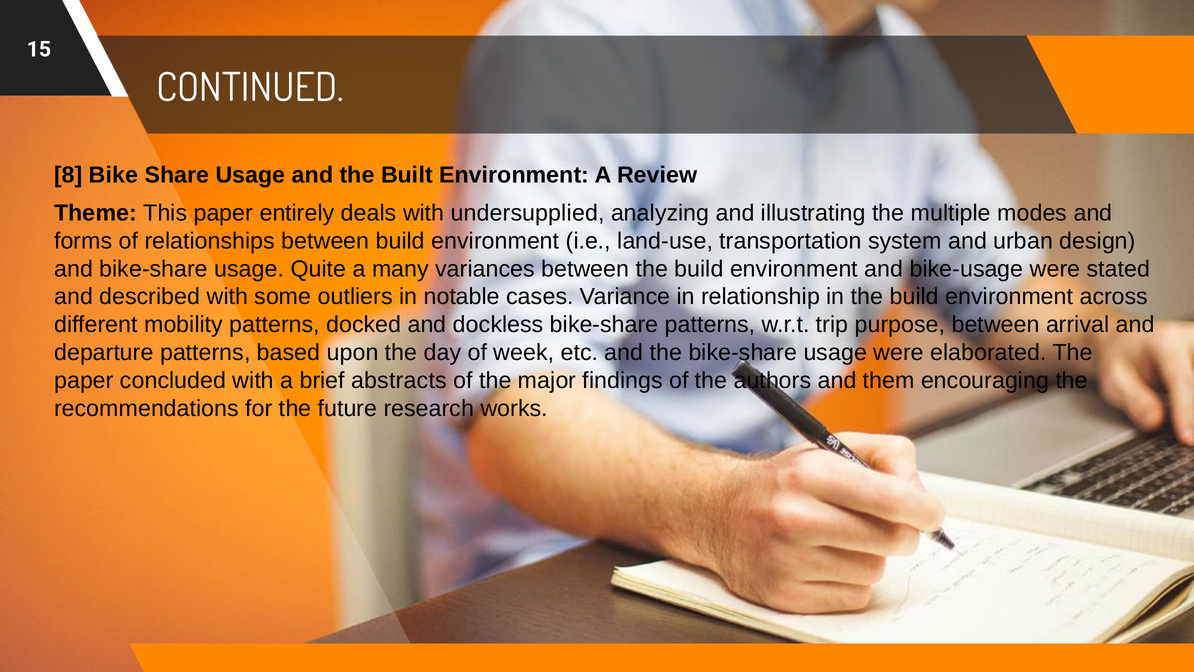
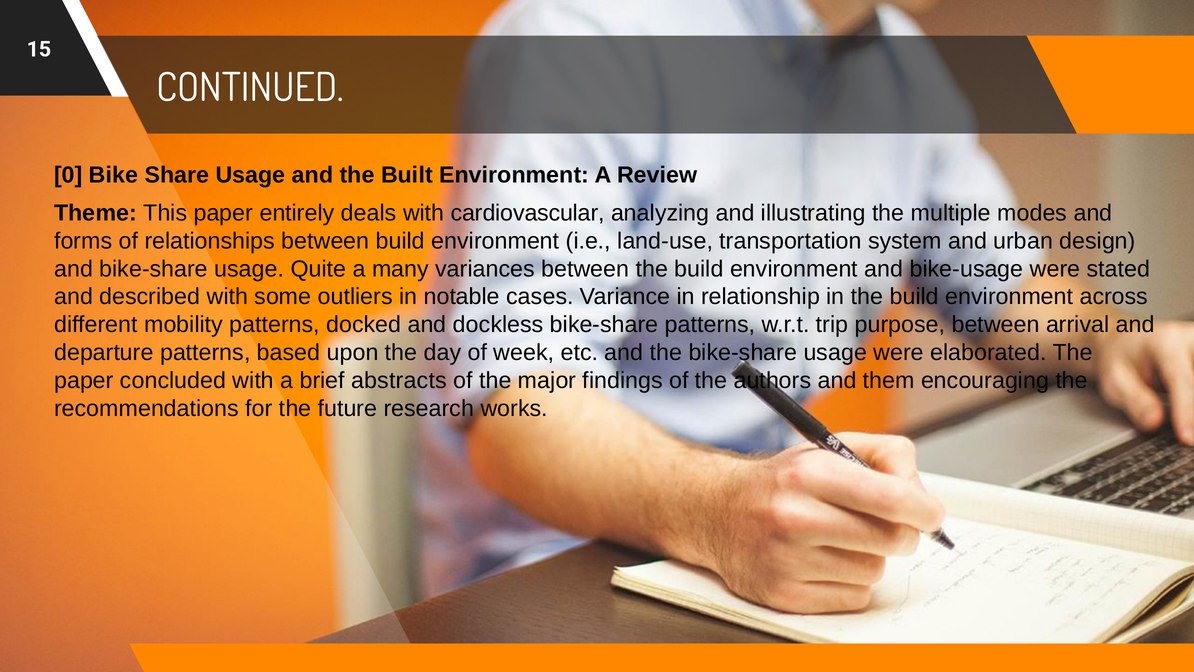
8: 8 -> 0 (68, 175)
undersupplied: undersupplied -> cardiovascular (528, 213)
